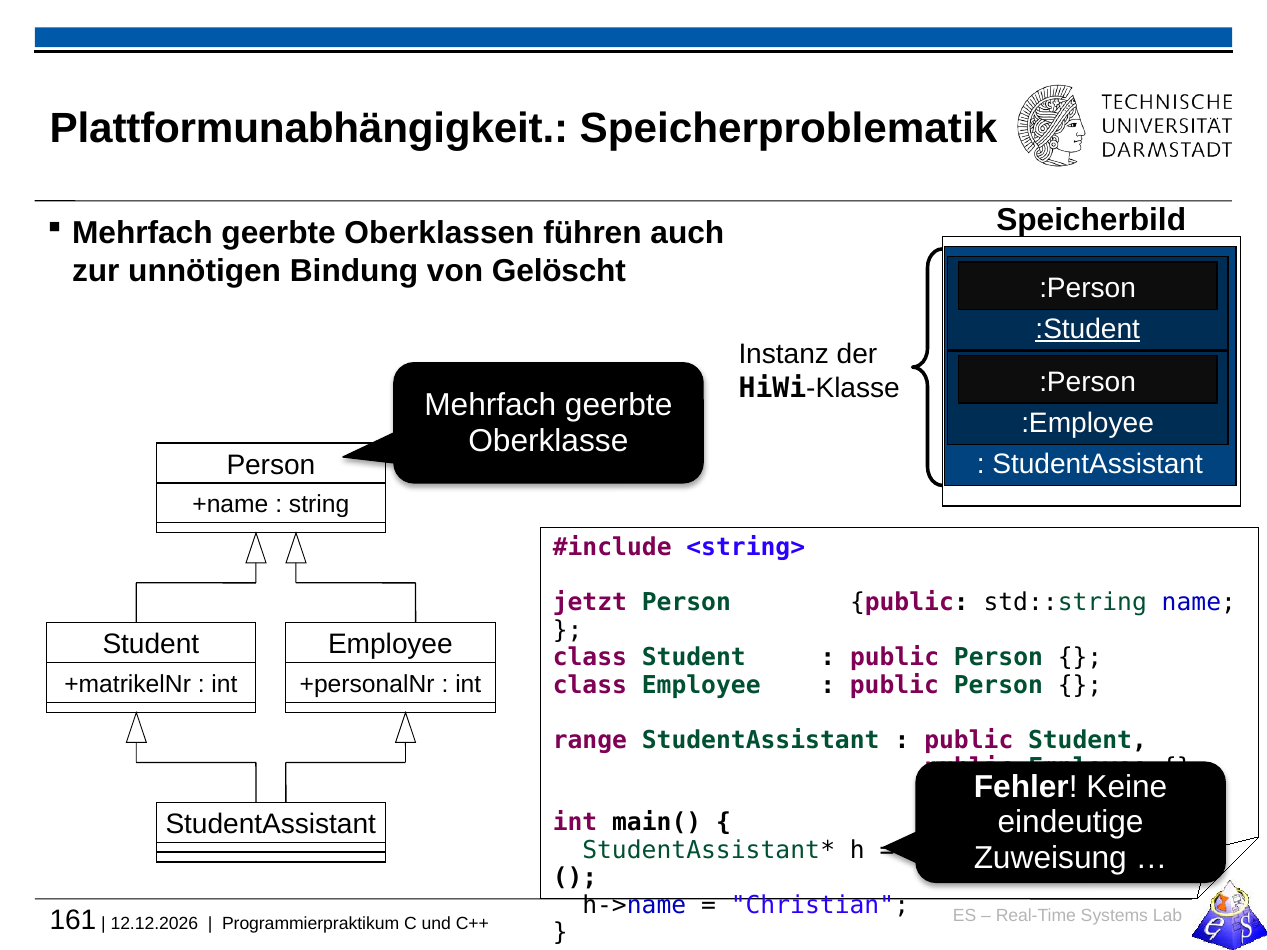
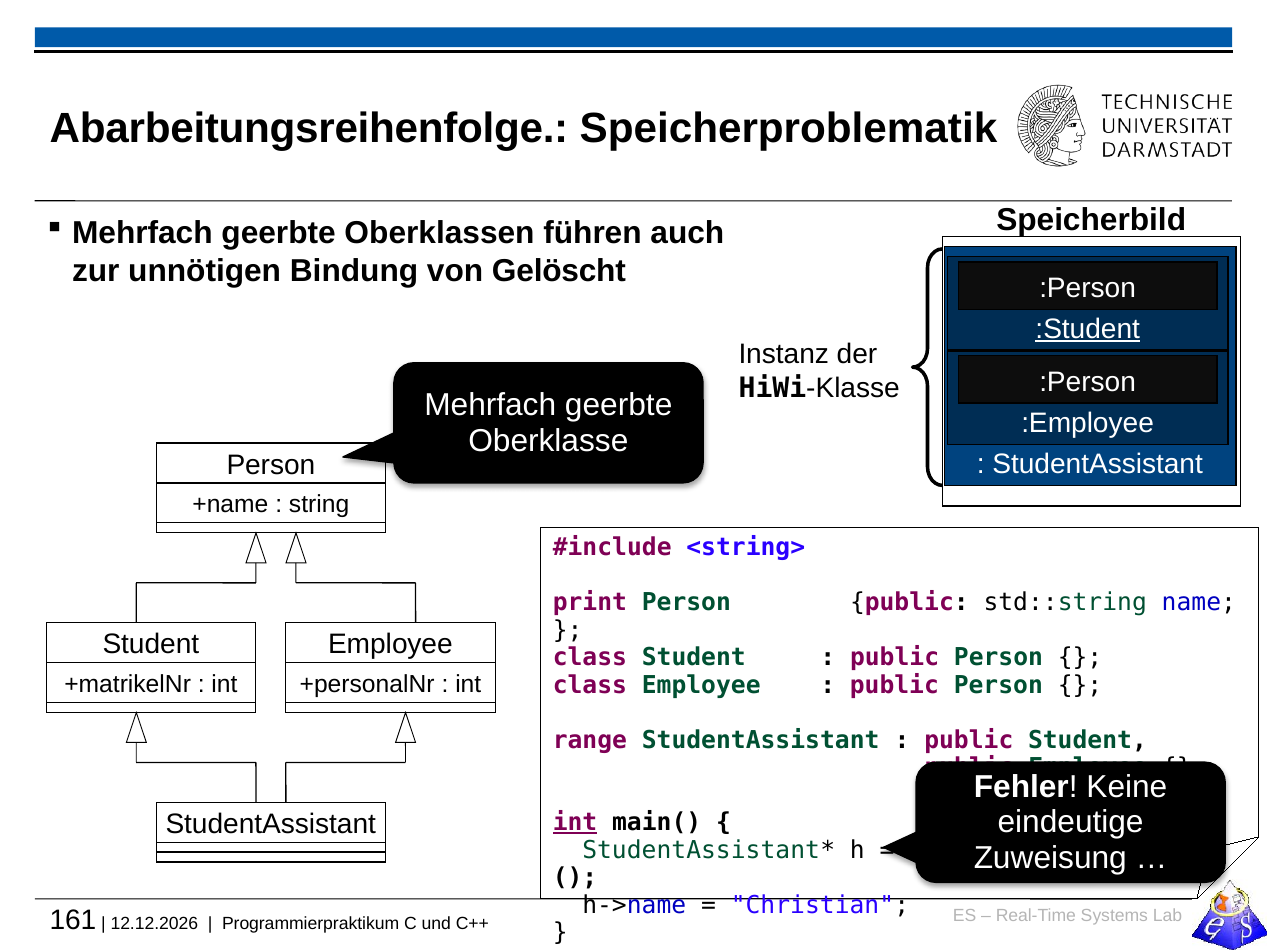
Plattformunabhängigkeit: Plattformunabhängigkeit -> Abarbeitungsreihenfolge (309, 129)
jetzt: jetzt -> print (590, 603)
int underline: none -> present (575, 823)
